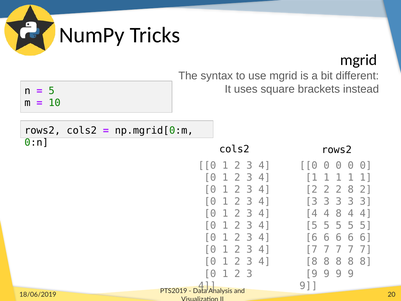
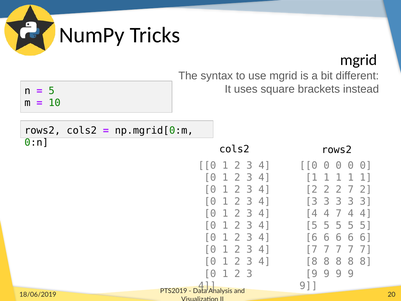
2 8: 8 -> 7 (351, 189)
4 8: 8 -> 7 (339, 213)
